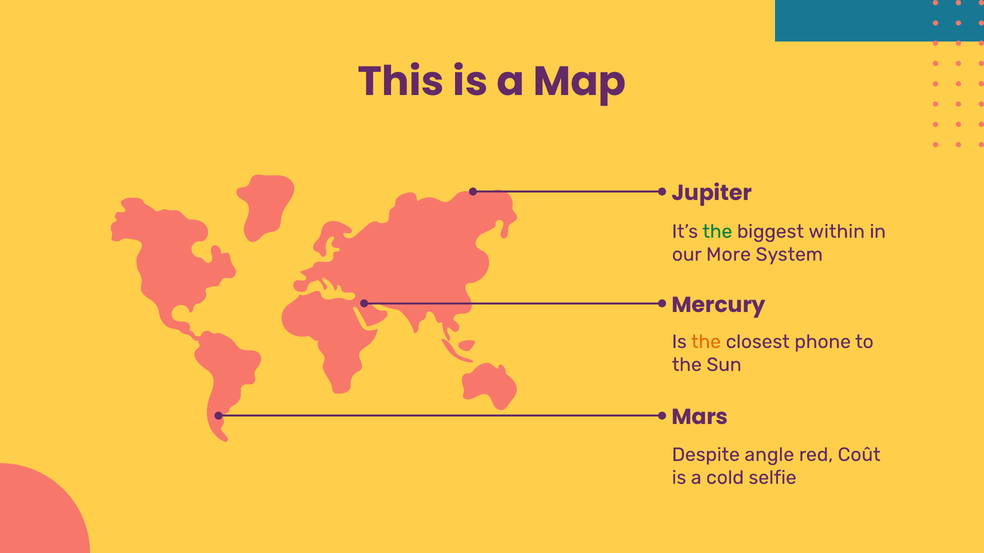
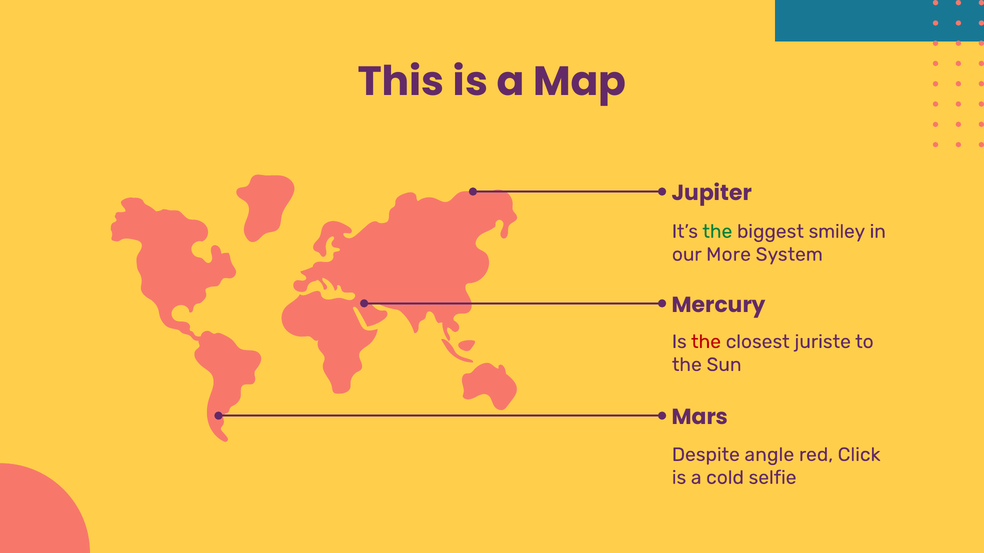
within: within -> smiley (837, 232)
the colour: orange -> red (706, 342)
phone: phone -> juriste (823, 342)
Coût: Coût -> Click (859, 455)
